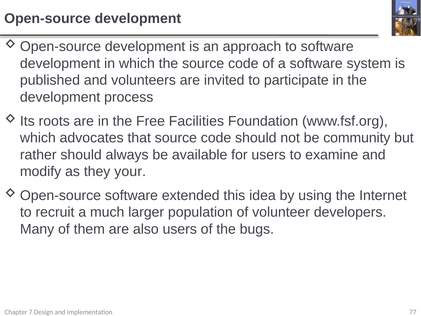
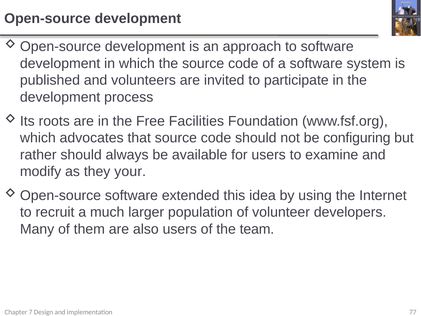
community: community -> configuring (357, 138)
bugs: bugs -> team (257, 229)
